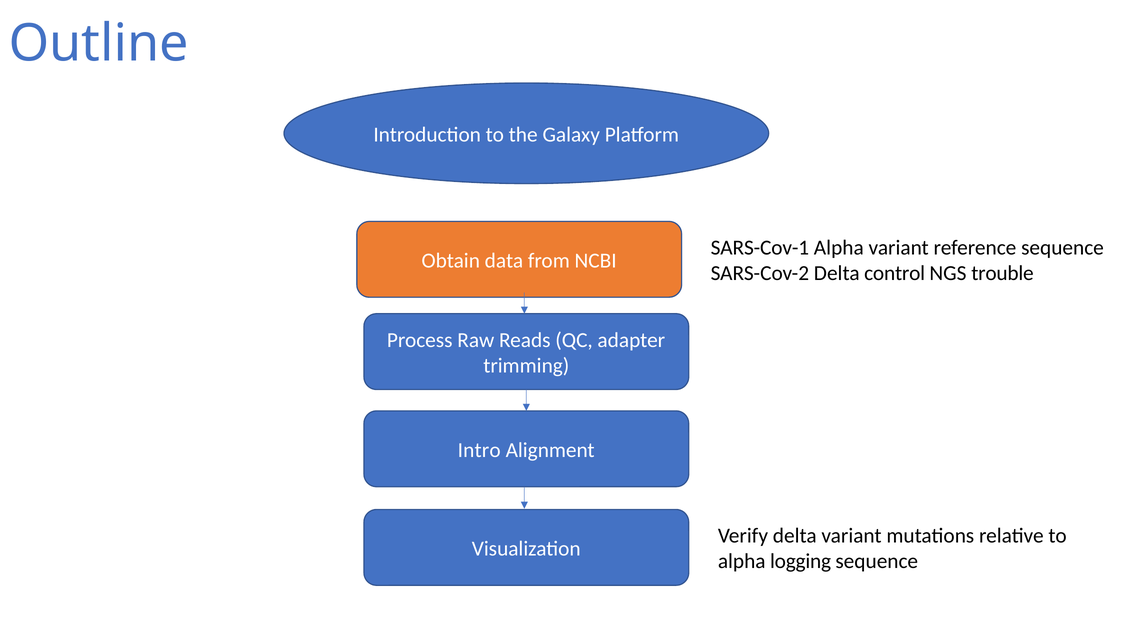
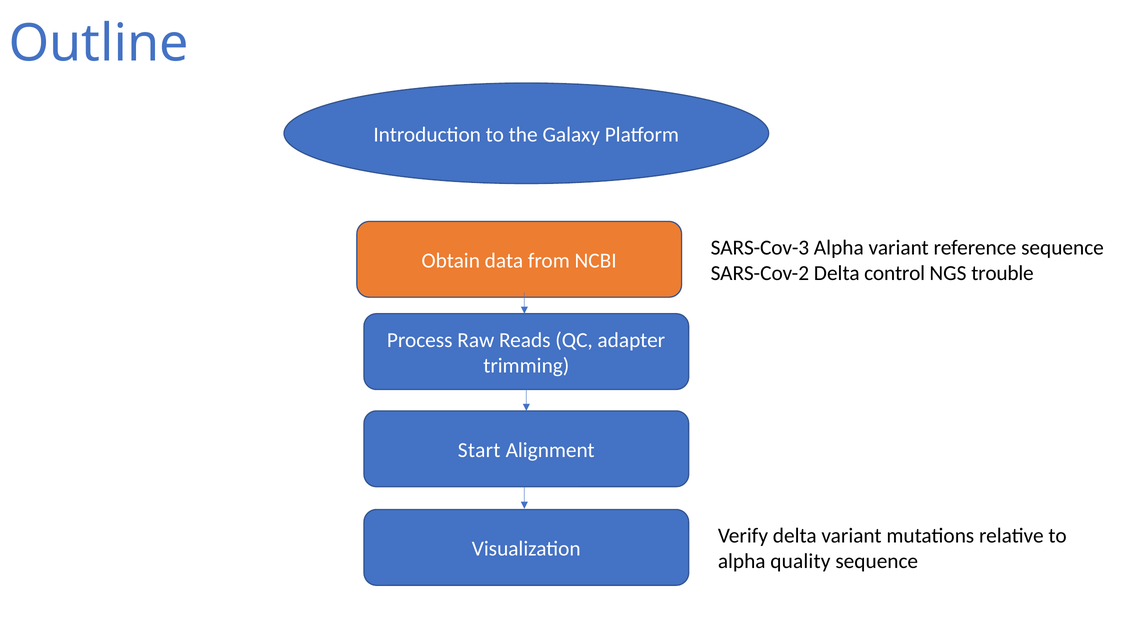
SARS-Cov-1: SARS-Cov-1 -> SARS-Cov-3 (760, 248)
Intro: Intro -> Start (479, 450)
logging: logging -> quality (800, 561)
